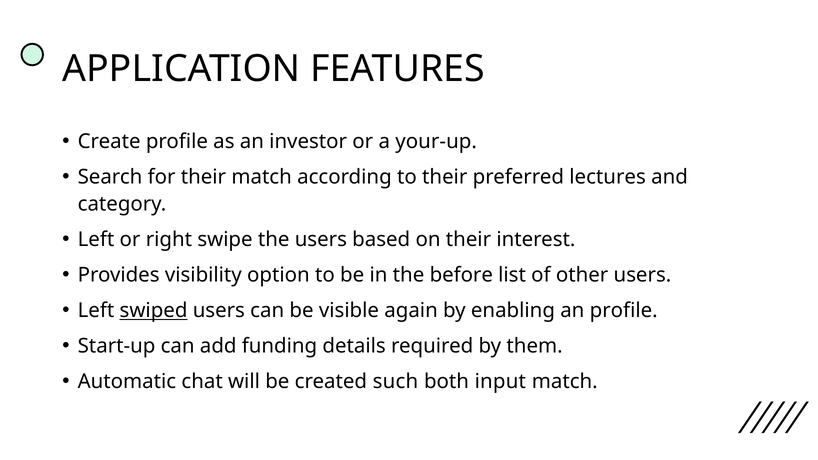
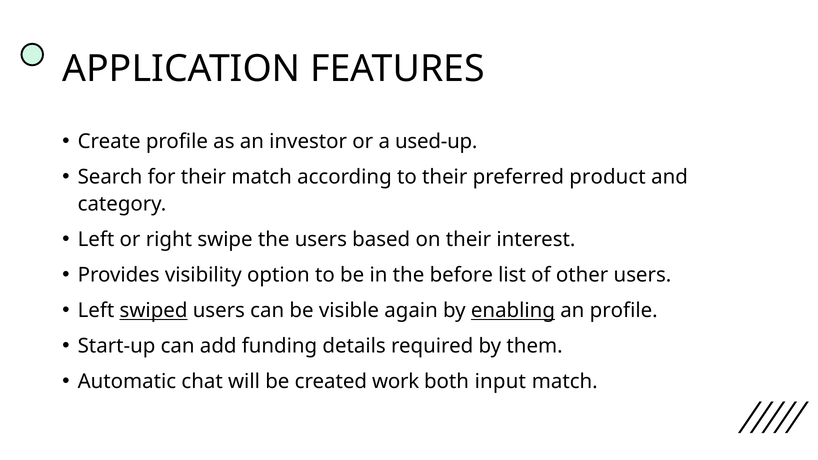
your-up: your-up -> used-up (436, 142)
lectures: lectures -> product (608, 177)
enabling underline: none -> present (513, 311)
such: such -> work (396, 382)
